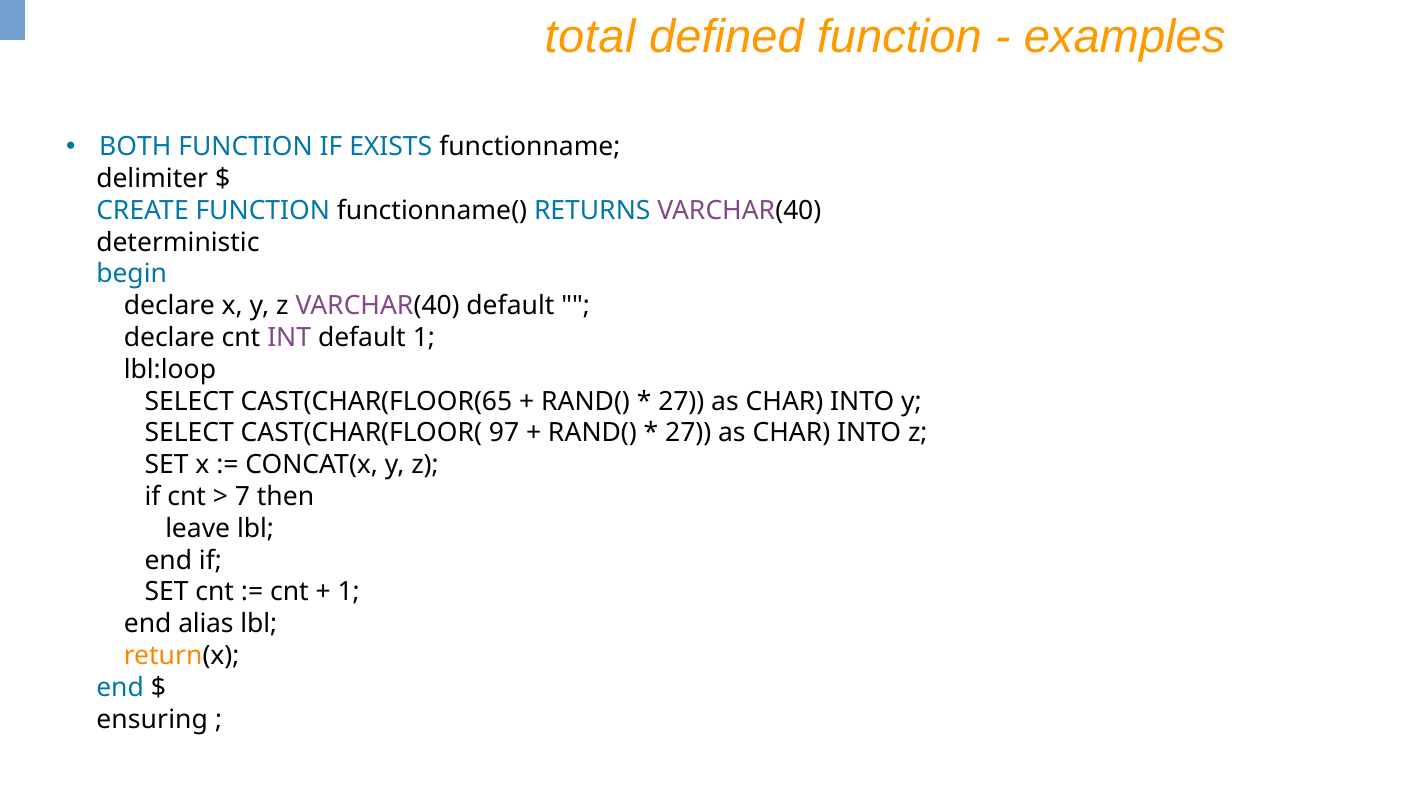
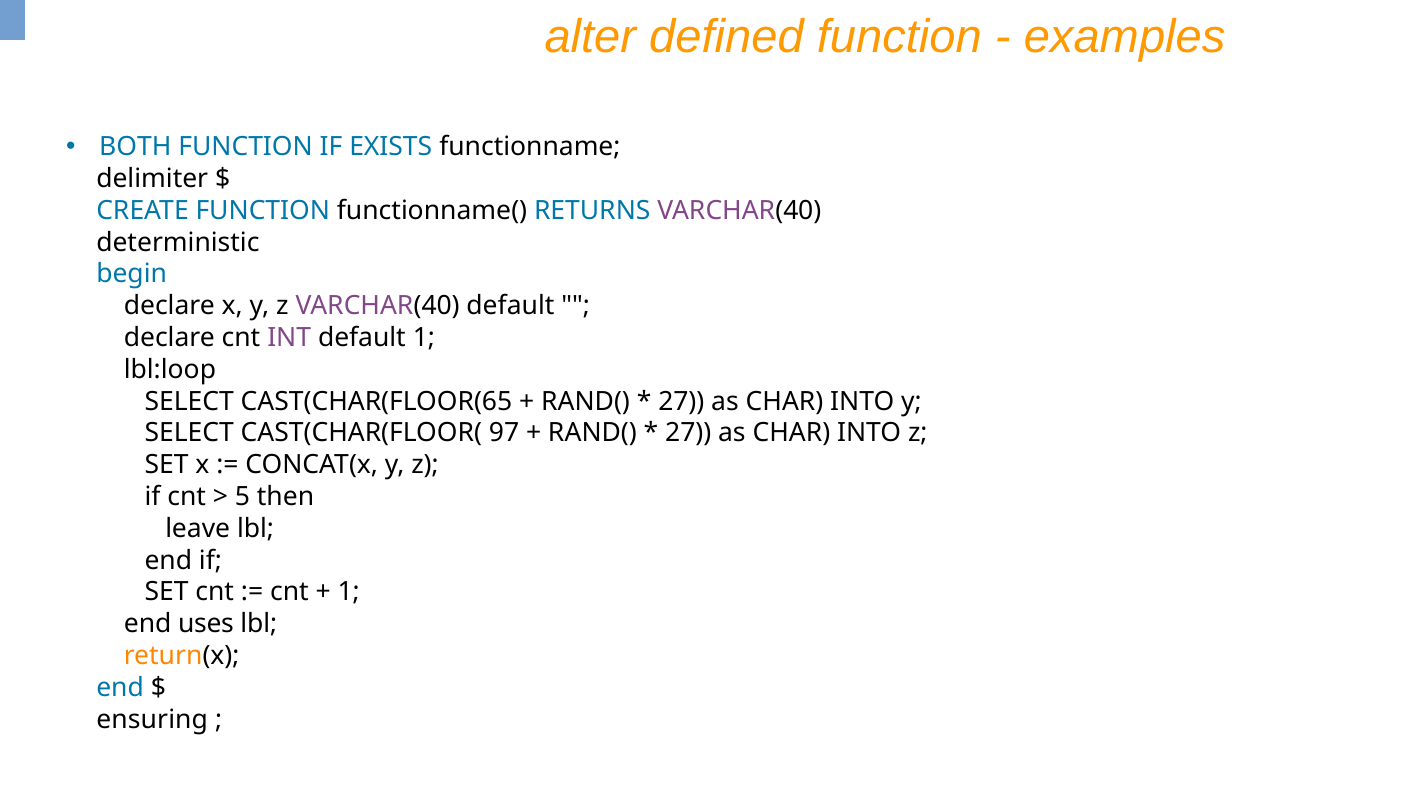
total: total -> alter (590, 37)
7: 7 -> 5 (242, 497)
alias: alias -> uses (206, 624)
